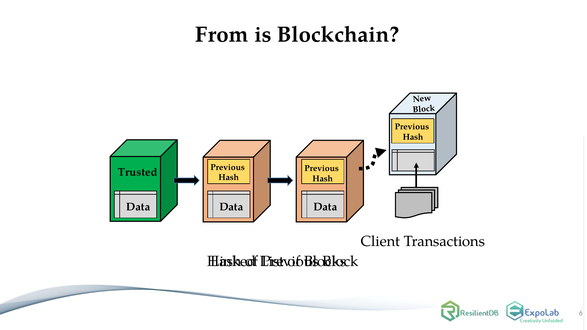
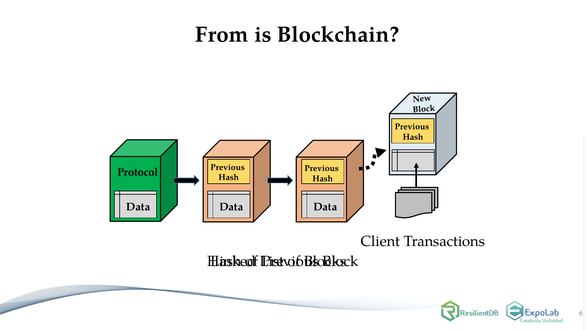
Trusted: Trusted -> Protocol (138, 172)
